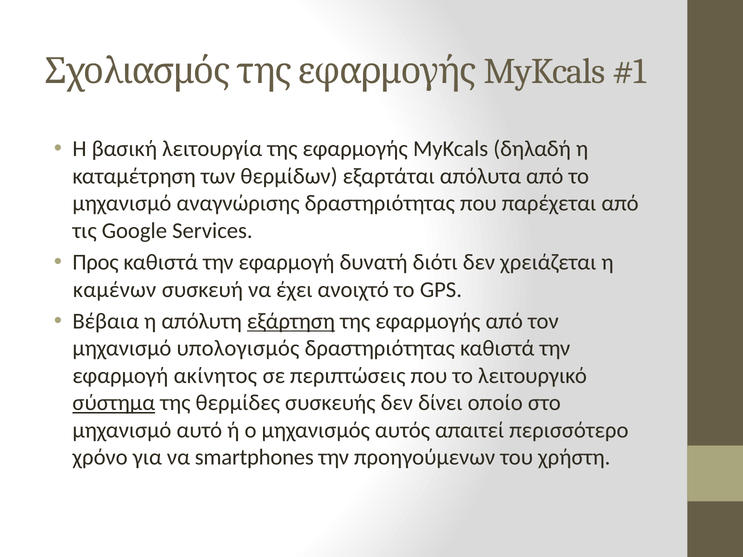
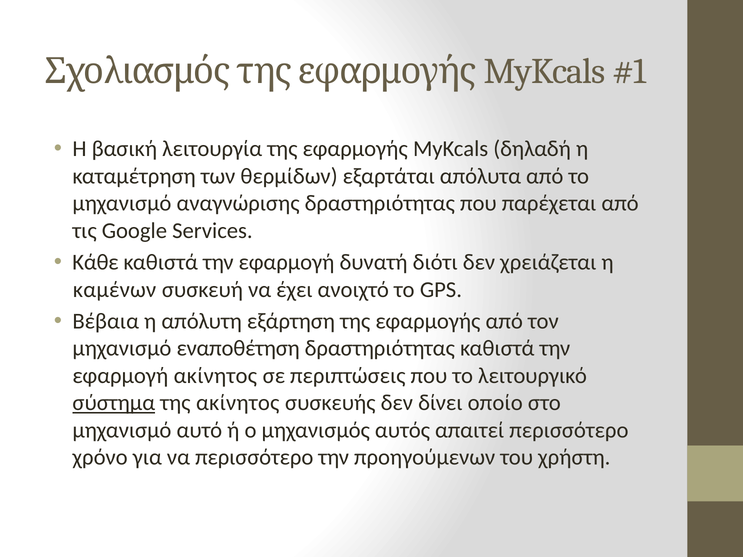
Προς: Προς -> Κάθε (96, 262)
εξάρτηση underline: present -> none (291, 321)
υπολογισμός: υπολογισμός -> εναποθέτηση (238, 349)
της θερμίδες: θερμίδες -> ακίνητος (238, 403)
να smartphones: smartphones -> περισσότερο (254, 458)
